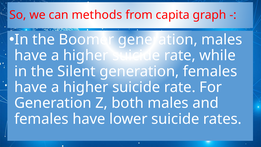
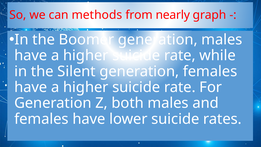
capita: capita -> nearly (173, 15)
